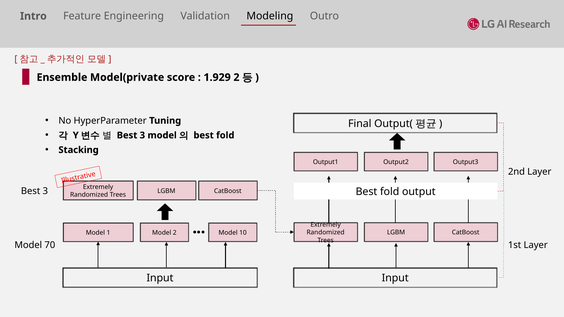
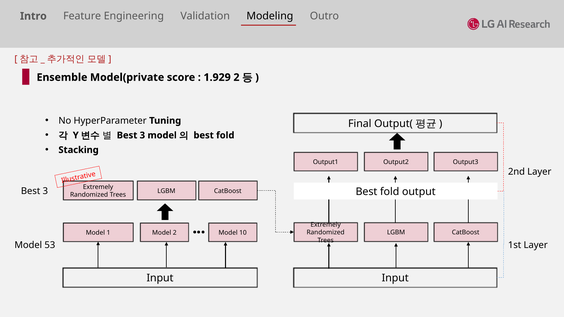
70: 70 -> 53 (50, 245)
